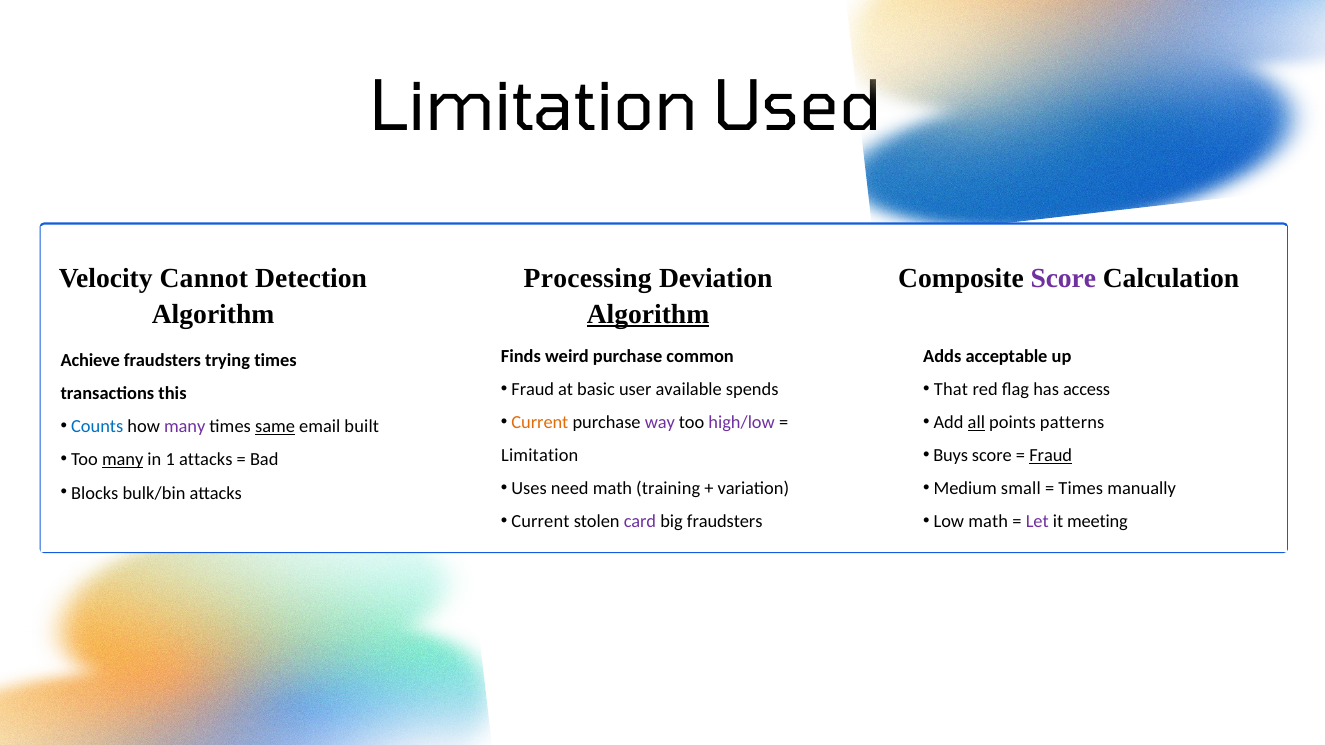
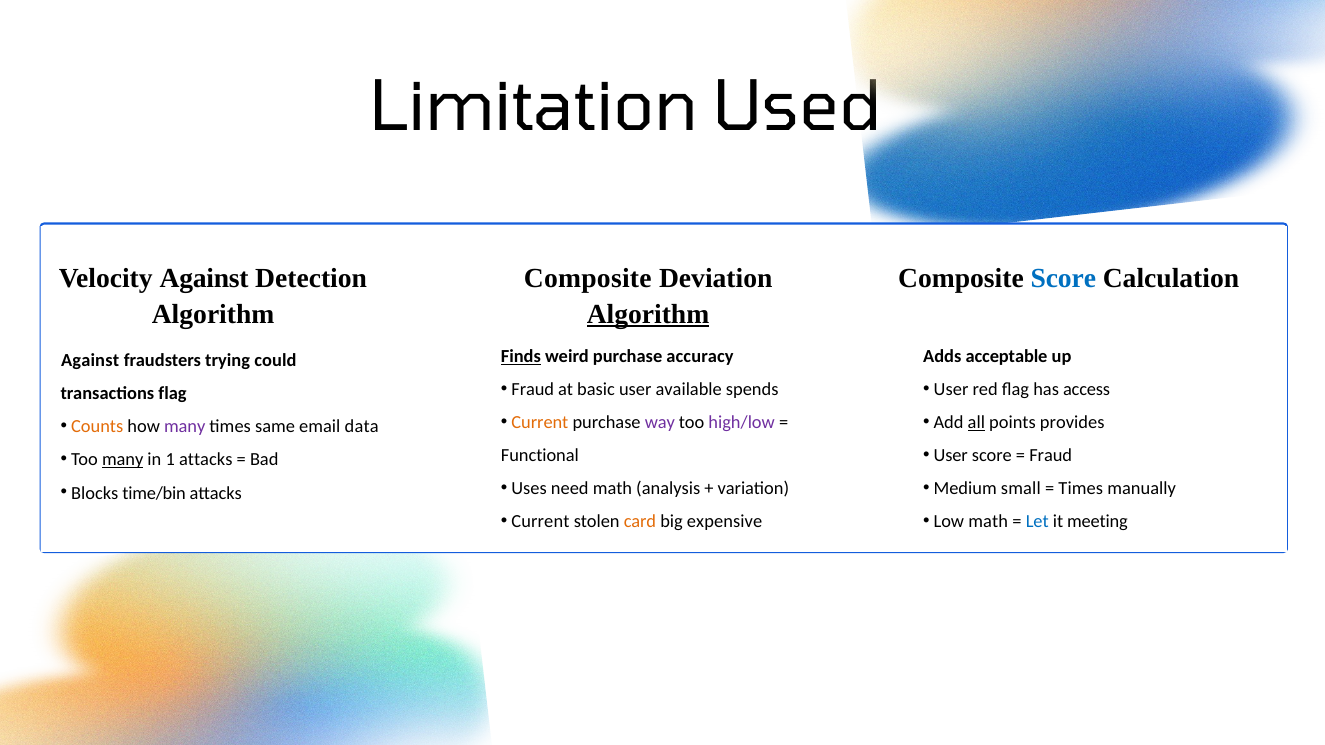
Processing: Processing -> Composite (588, 279)
Velocity Cannot: Cannot -> Against (204, 279)
Score colour: purple -> blue (1063, 279)
Finds underline: none -> present (521, 356)
common: common -> accuracy (700, 356)
Achieve: Achieve -> Against (90, 361)
trying times: times -> could (275, 361)
That: That -> User (951, 389)
transactions this: this -> flag (173, 394)
patterns: patterns -> provides (1072, 422)
Counts colour: blue -> orange (97, 427)
same underline: present -> none (275, 427)
built: built -> data (362, 427)
Buys: Buys -> User (951, 456)
Fraud underline: present -> none (1051, 456)
Limitation: Limitation -> Functional (540, 456)
training: training -> analysis (668, 489)
bulk/bin: bulk/bin -> time/bin (154, 493)
Let colour: purple -> blue (1037, 522)
card colour: purple -> orange (640, 522)
big fraudsters: fraudsters -> expensive (725, 522)
